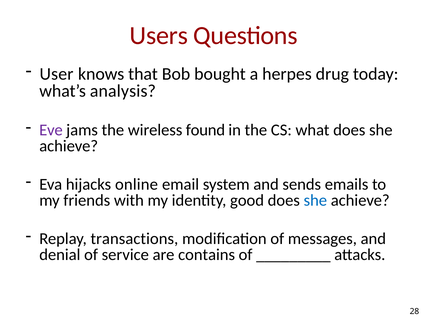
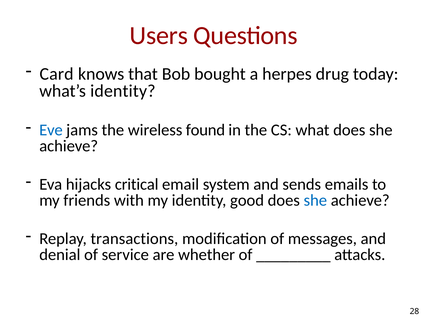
User: User -> Card (57, 74)
what’s analysis: analysis -> identity (123, 91)
Eve colour: purple -> blue (51, 130)
online: online -> critical (137, 185)
contains: contains -> whether (207, 255)
